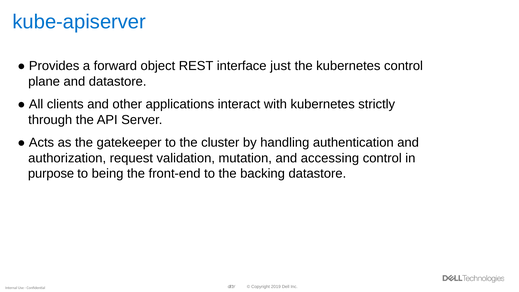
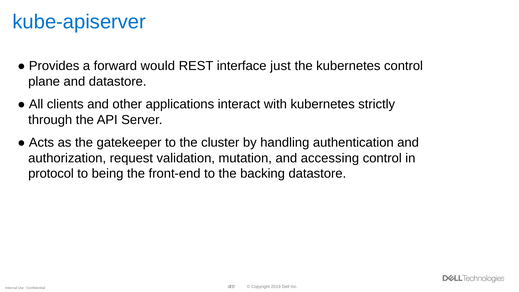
object: object -> would (158, 66)
purpose: purpose -> protocol (51, 174)
